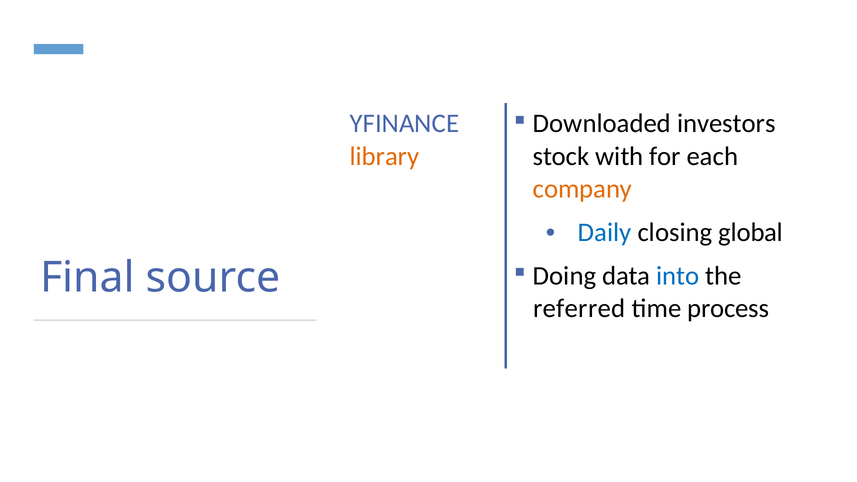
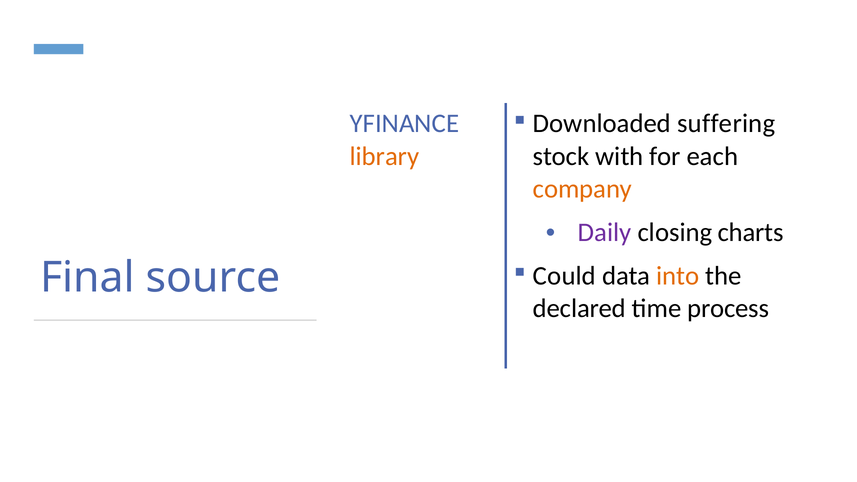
investors: investors -> suffering (726, 124)
Daily colour: blue -> purple (605, 232)
global: global -> charts (751, 232)
Doing: Doing -> Could (564, 276)
into colour: blue -> orange (678, 276)
referred: referred -> declared (579, 309)
